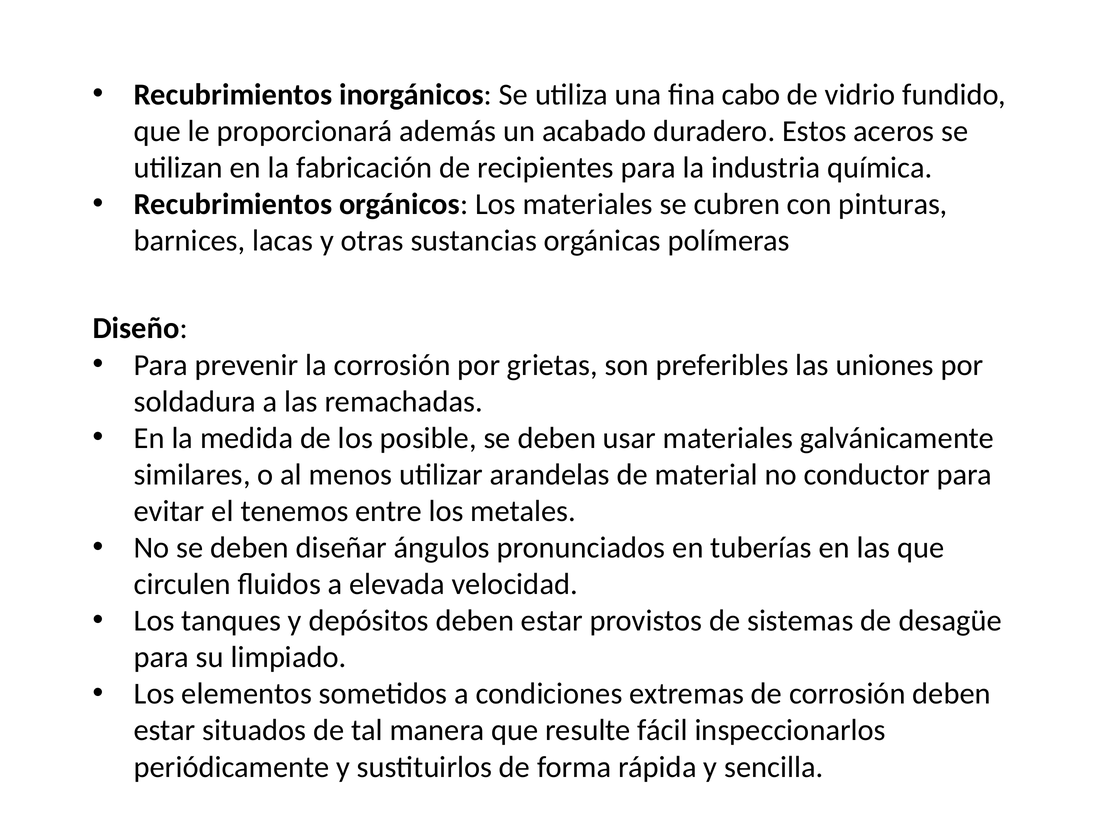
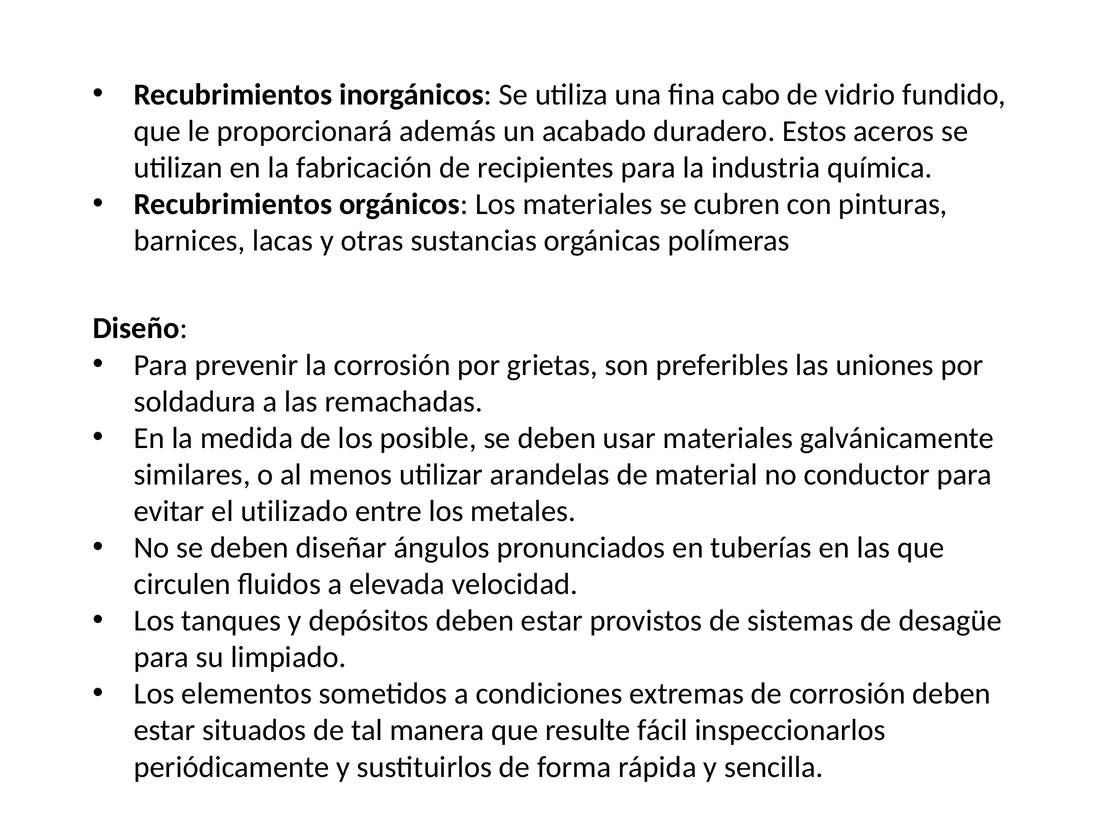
tenemos: tenemos -> utilizado (294, 511)
